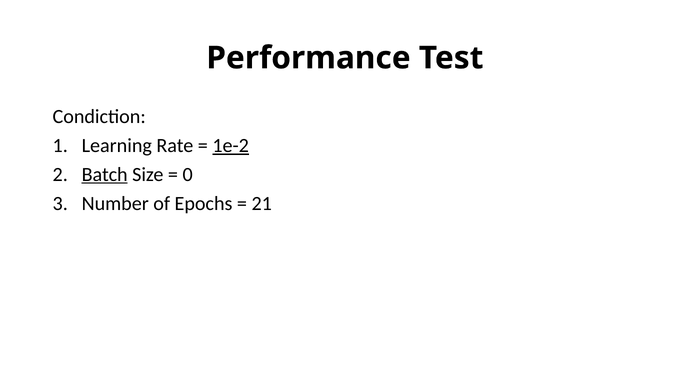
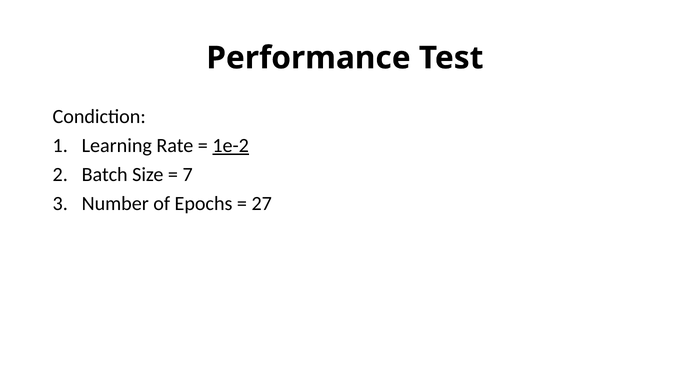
Batch underline: present -> none (105, 175)
0: 0 -> 7 (188, 175)
21: 21 -> 27 (262, 203)
